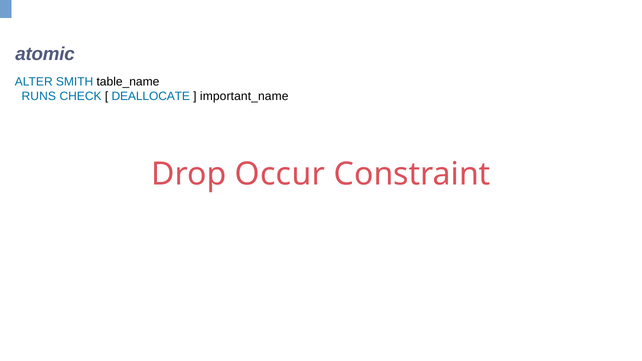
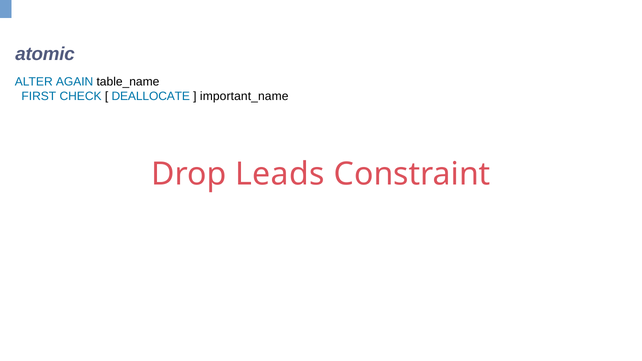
SMITH: SMITH -> AGAIN (75, 82)
RUNS: RUNS -> FIRST (39, 96)
Occur: Occur -> Leads (280, 174)
